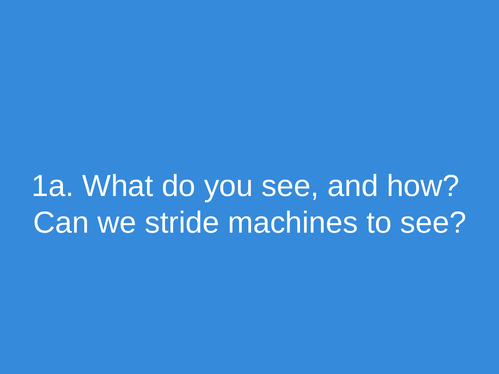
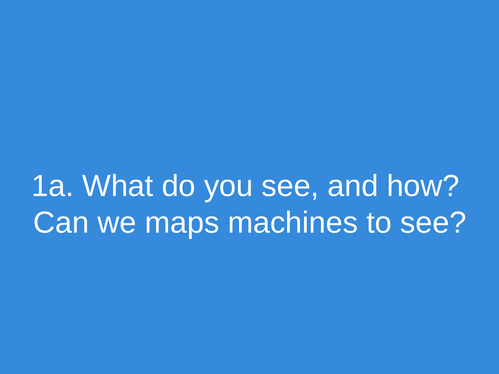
stride: stride -> maps (182, 223)
